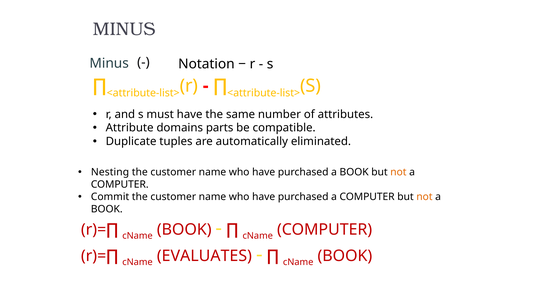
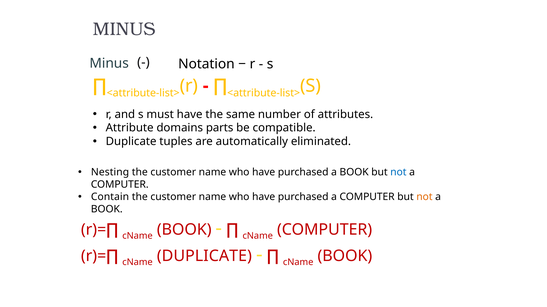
not colour: orange -> blue (398, 173)
Commit: Commit -> Contain (110, 197)
cName EVALUATES: EVALUATES -> DUPLICATE (204, 256)
